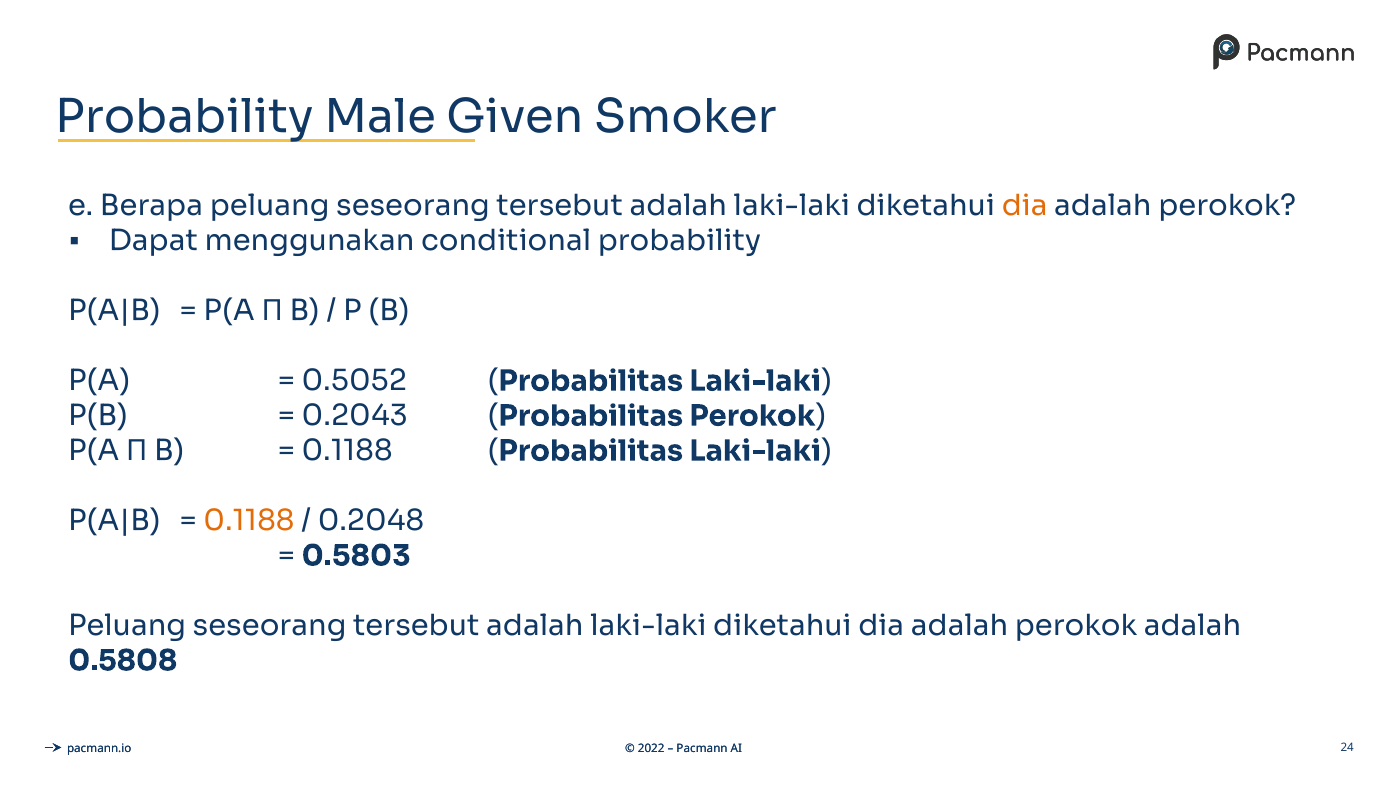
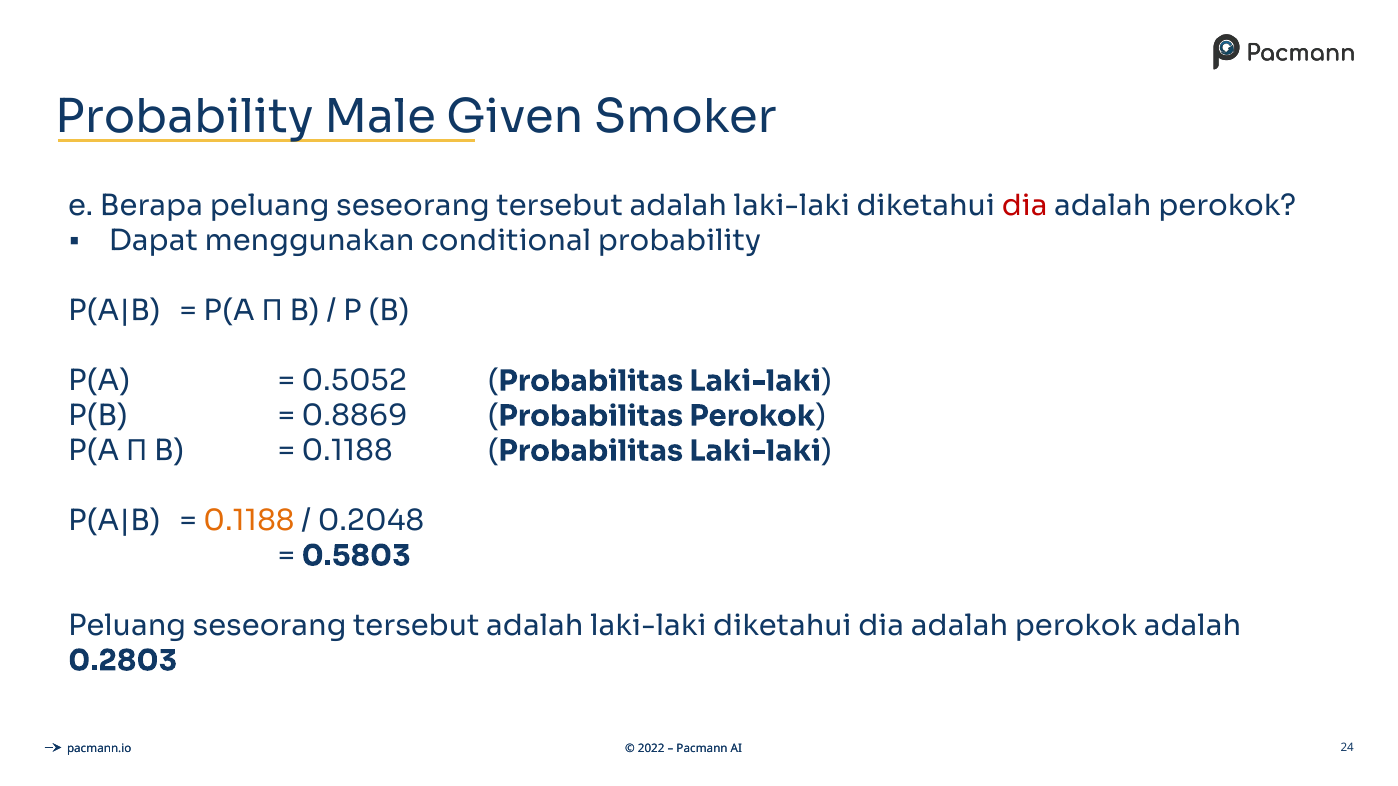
dia colour: orange -> red (1025, 206)
0.2043: 0.2043 -> 0.8869 (355, 416)
0.5808: 0.5808 -> 0.2803 (123, 661)
